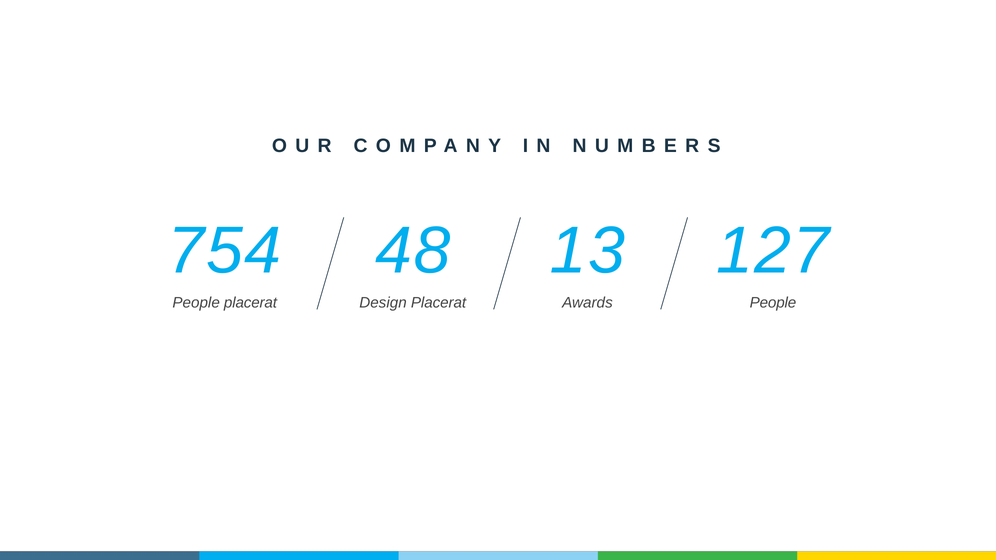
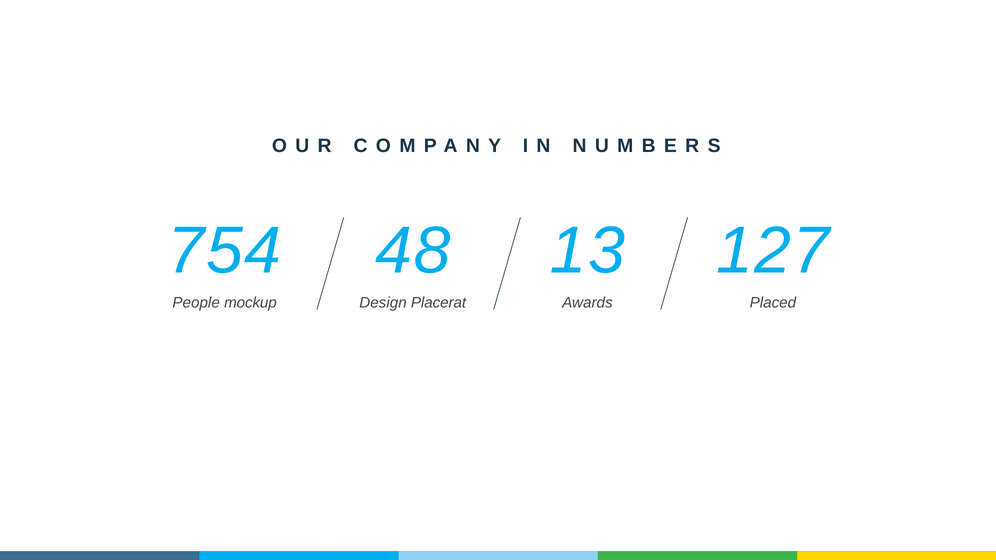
People placerat: placerat -> mockup (250, 303)
People: People -> Placed (773, 303)
